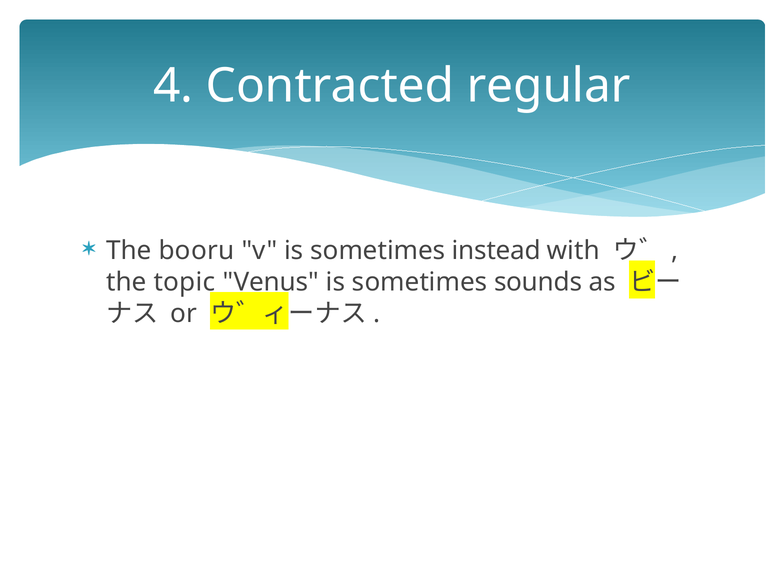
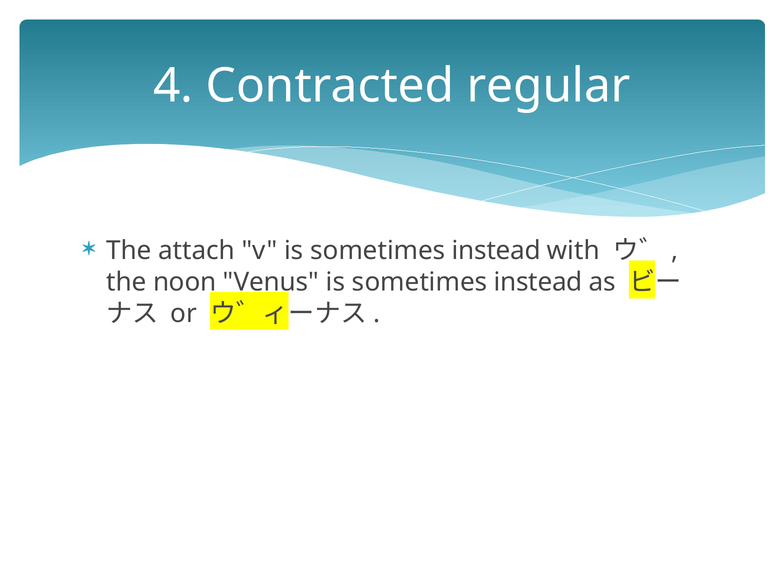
booru: booru -> attach (197, 251)
topic: topic -> noon (185, 282)
sounds: sounds -> instead (538, 282)
